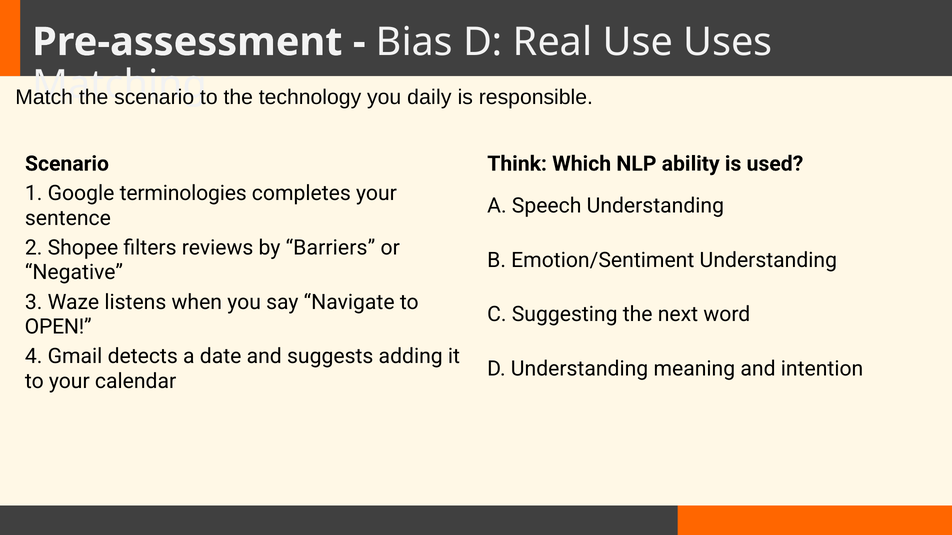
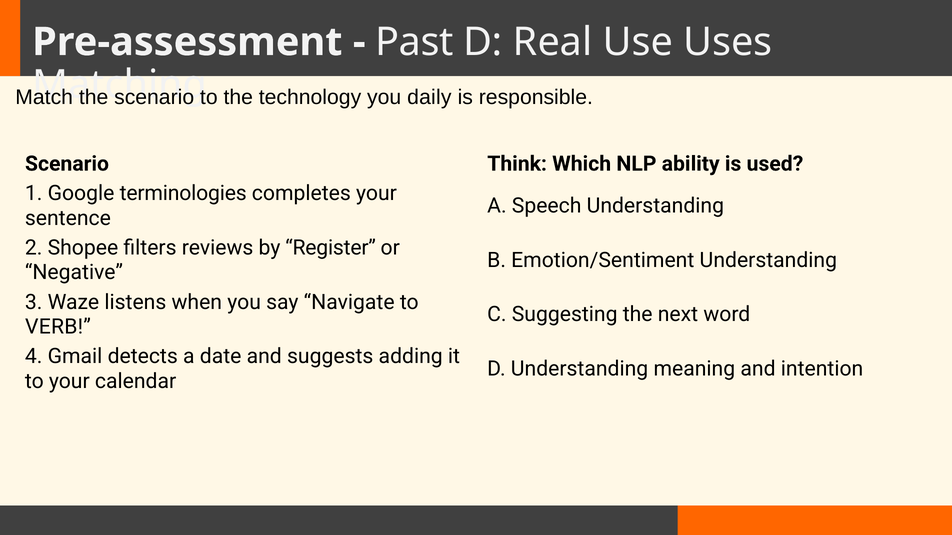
Bias: Bias -> Past (414, 42)
Barriers: Barriers -> Register (331, 248)
OPEN: OPEN -> VERB (58, 327)
